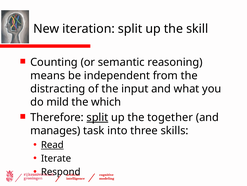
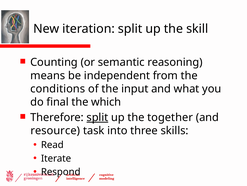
distracting: distracting -> conditions (58, 88)
mild: mild -> final (58, 102)
manages: manages -> resource (55, 130)
Read underline: present -> none (52, 144)
